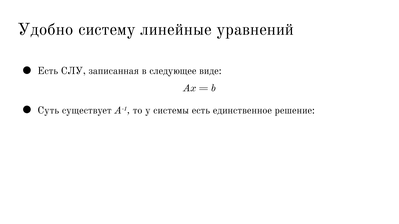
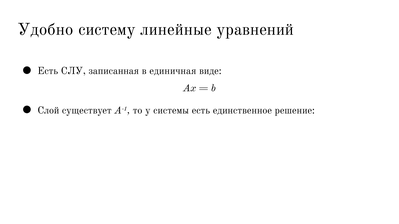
следующее: следующее -> единичная (173, 71)
Суть: Суть -> Слой (48, 111)
